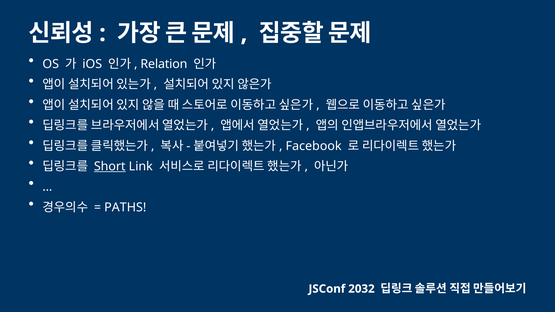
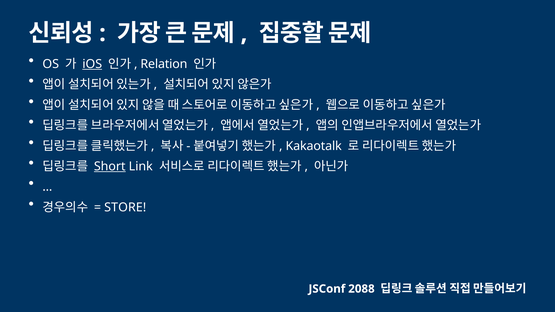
iOS underline: none -> present (92, 64)
Facebook: Facebook -> Kakaotalk (314, 146)
PATHS: PATHS -> STORE (125, 207)
2032: 2032 -> 2088 (361, 289)
